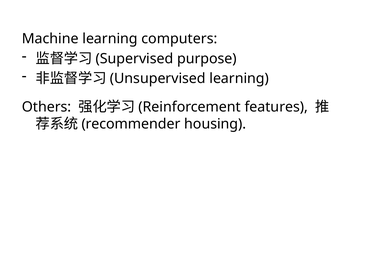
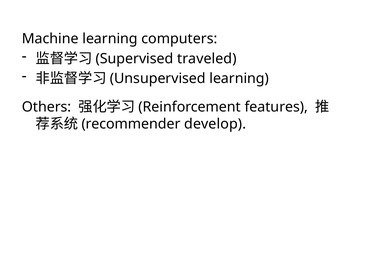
purpose: purpose -> traveled (207, 59)
housing: housing -> develop (215, 124)
